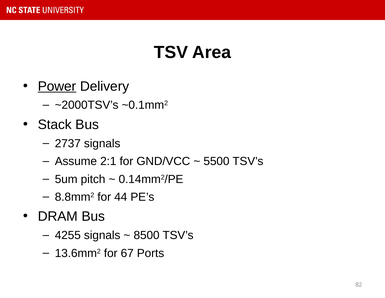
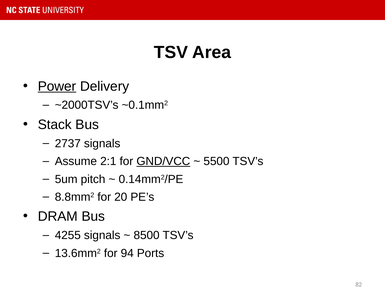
GND/VCC underline: none -> present (163, 161)
44: 44 -> 20 (121, 197)
67: 67 -> 94 (127, 253)
